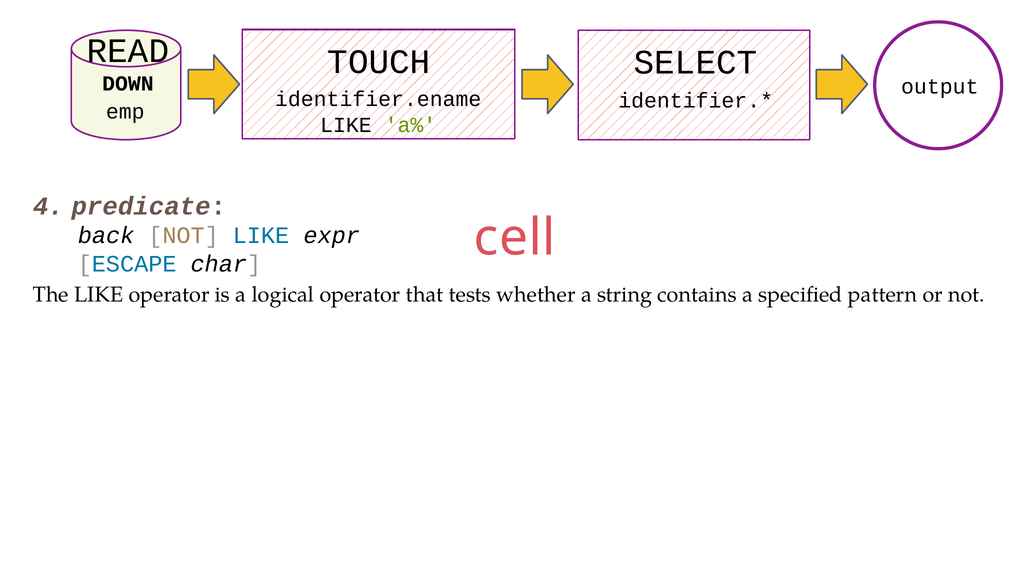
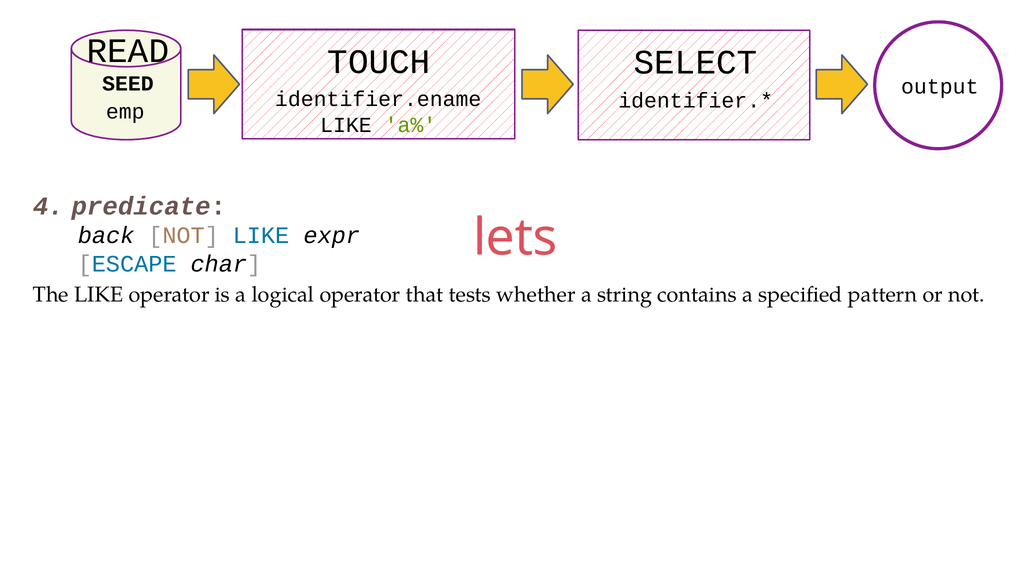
DOWN: DOWN -> SEED (128, 84)
cell: cell -> lets (515, 238)
